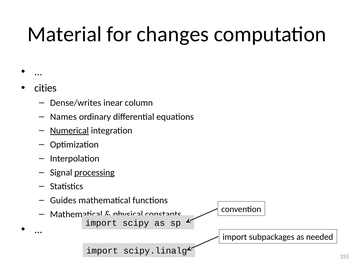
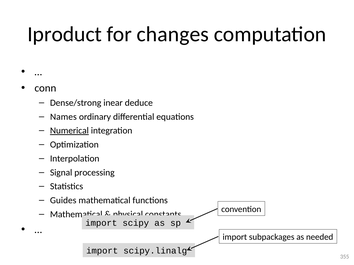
Material: Material -> Iproduct (65, 34)
cities: cities -> conn (45, 88)
Dense/writes: Dense/writes -> Dense/strong (76, 103)
column: column -> deduce (139, 103)
processing underline: present -> none (94, 173)
